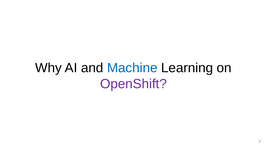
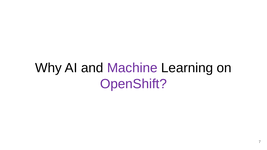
Machine colour: blue -> purple (132, 68)
